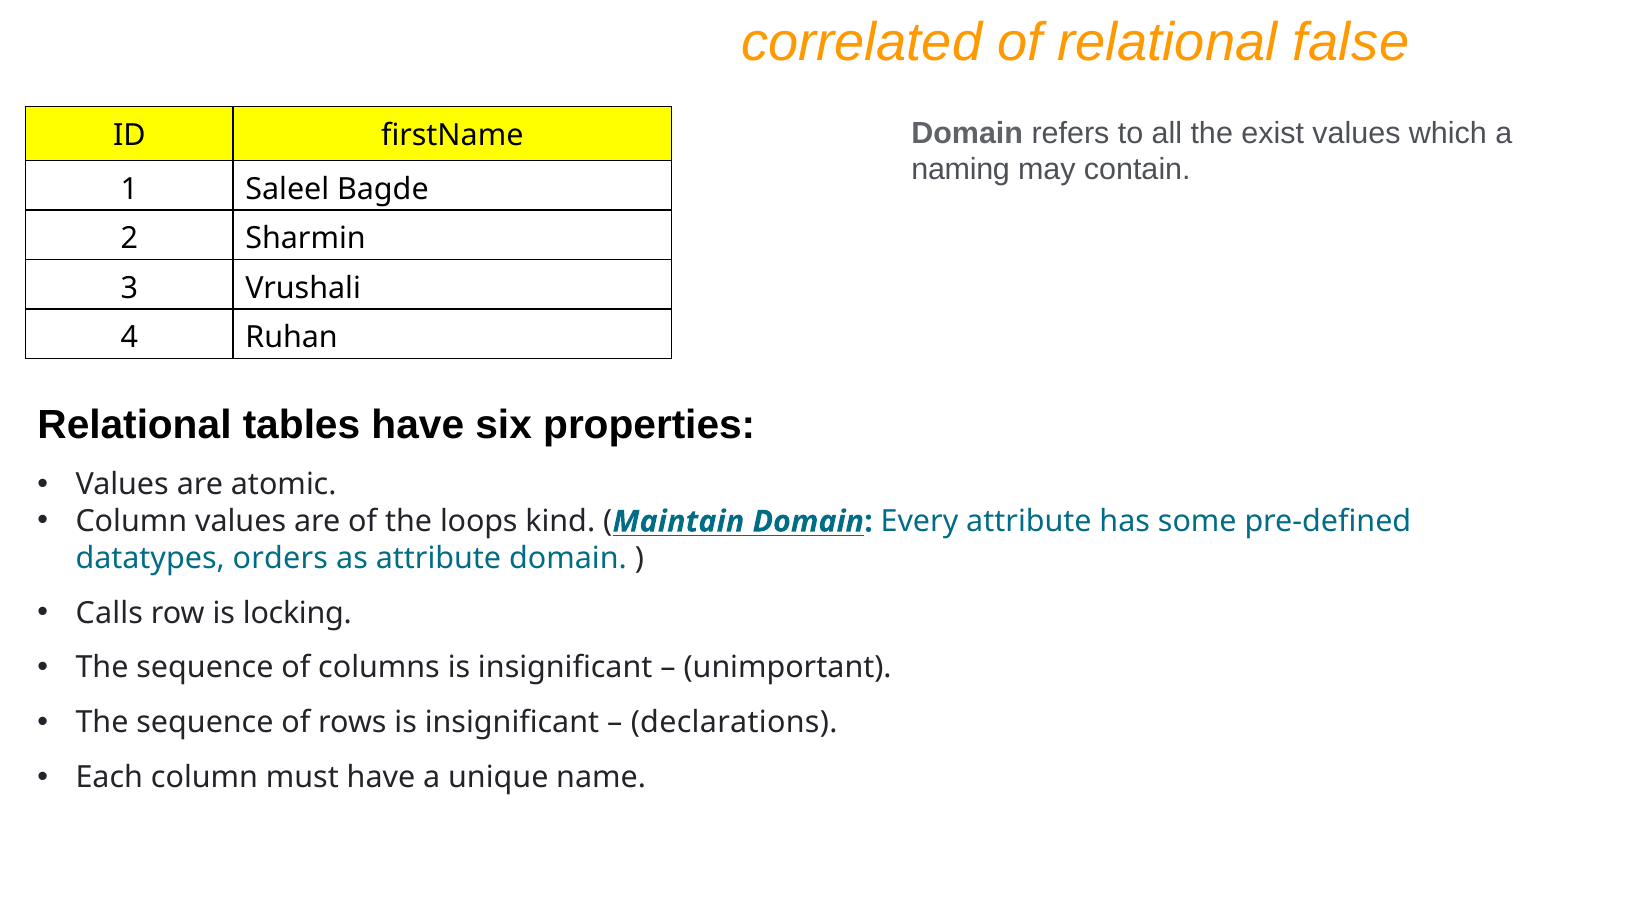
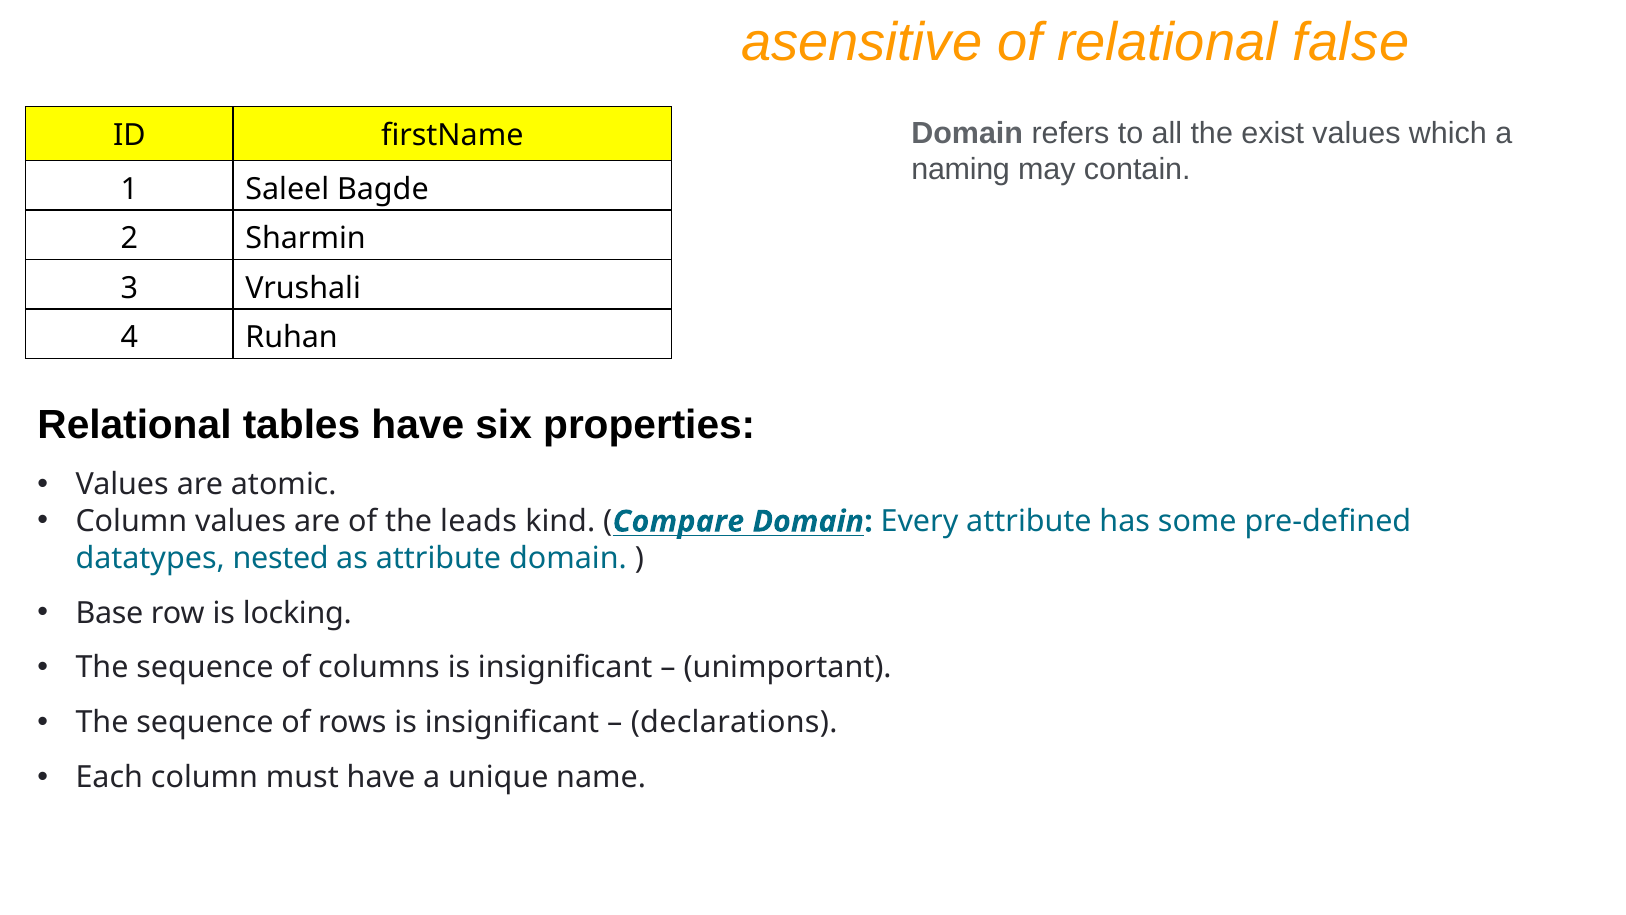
correlated: correlated -> asensitive (862, 42)
loops: loops -> leads (479, 521)
Maintain: Maintain -> Compare (678, 521)
orders: orders -> nested (281, 558)
Calls: Calls -> Base (109, 613)
